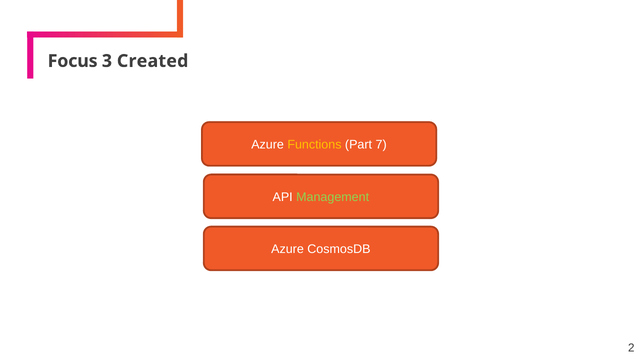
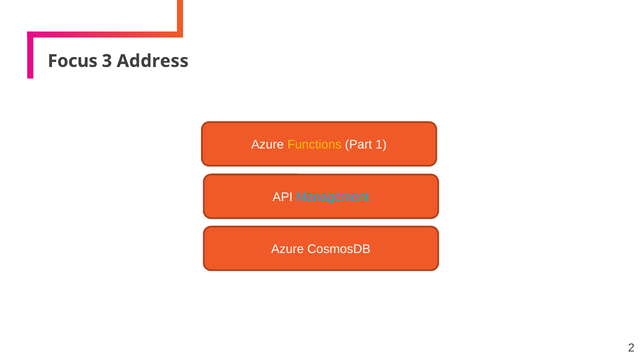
Created: Created -> Address (153, 61)
7: 7 -> 1 (381, 145)
Management colour: light green -> light blue (333, 197)
